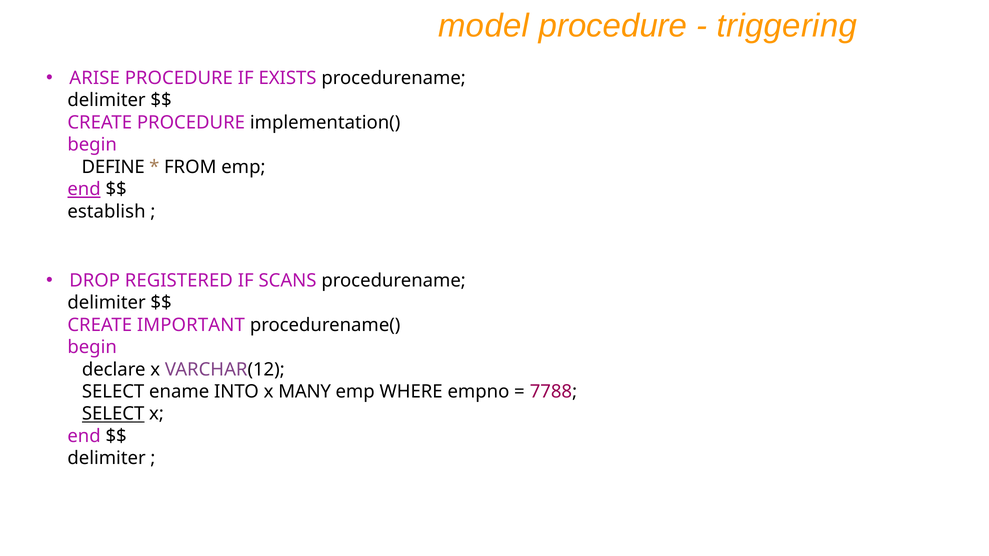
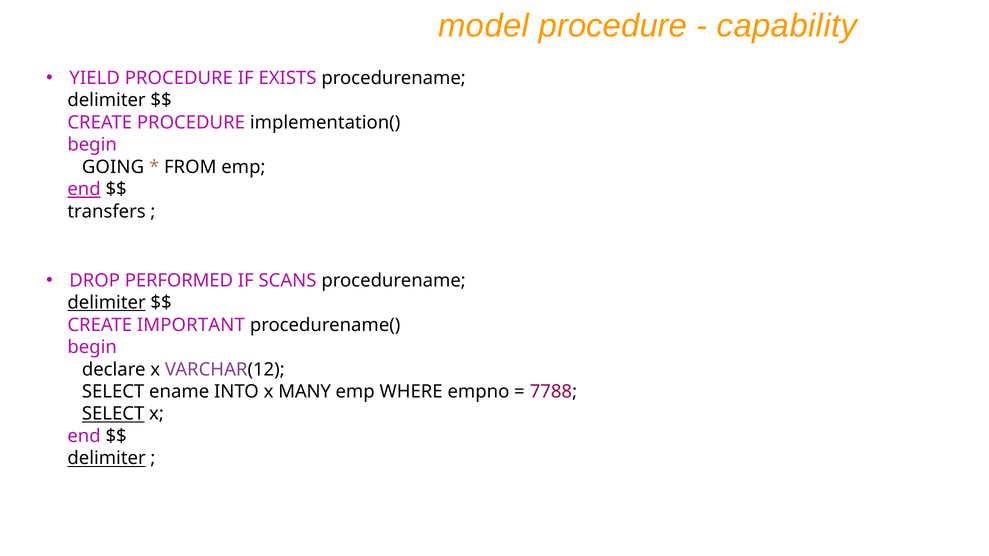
triggering: triggering -> capability (787, 26)
ARISE: ARISE -> YIELD (95, 78)
DEFINE: DEFINE -> GOING (113, 167)
establish: establish -> transfers (107, 212)
REGISTERED: REGISTERED -> PERFORMED (179, 281)
delimiter underline: none -> present (107, 303)
delimiter underline: none -> present (107, 459)
